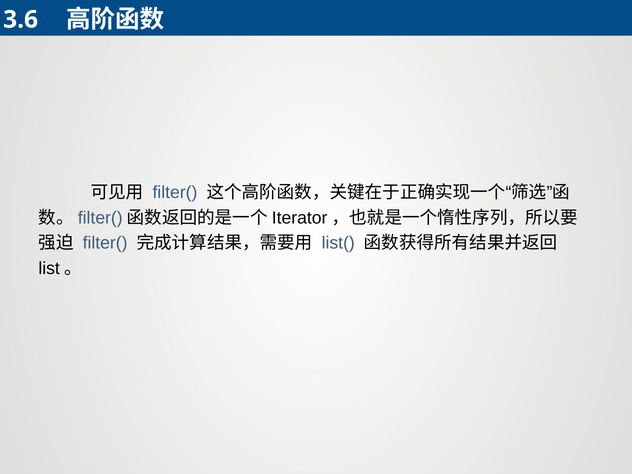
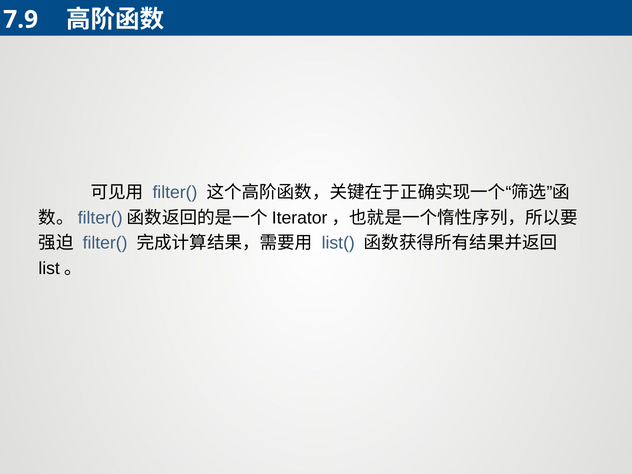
3.6: 3.6 -> 7.9 (21, 20)
